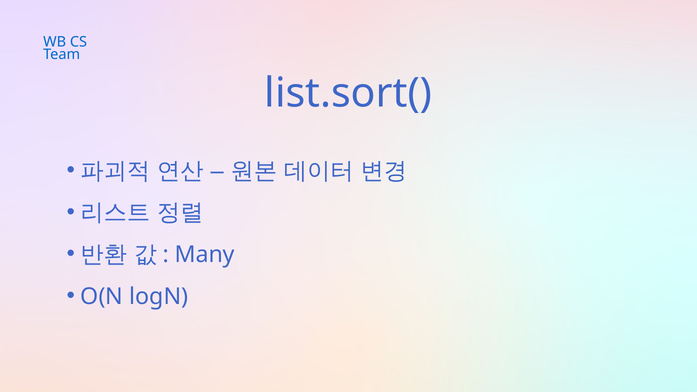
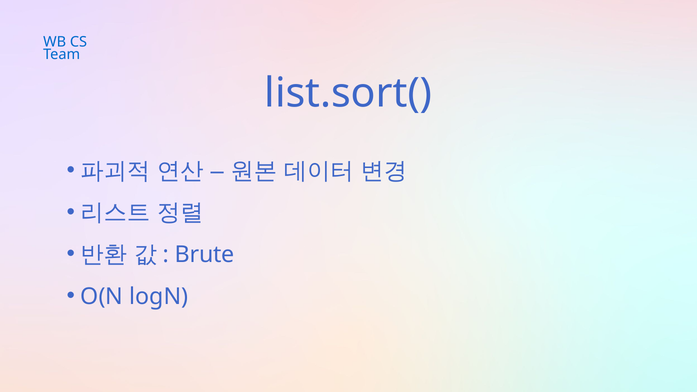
Many: Many -> Brute (205, 255)
